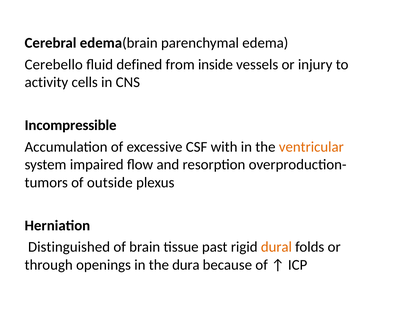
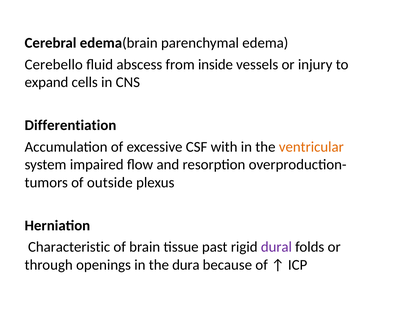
defined: defined -> abscess (139, 64)
activity: activity -> expand (46, 82)
Incompressible: Incompressible -> Differentiation (71, 125)
Distinguished: Distinguished -> Characteristic (69, 246)
dural colour: orange -> purple (276, 246)
